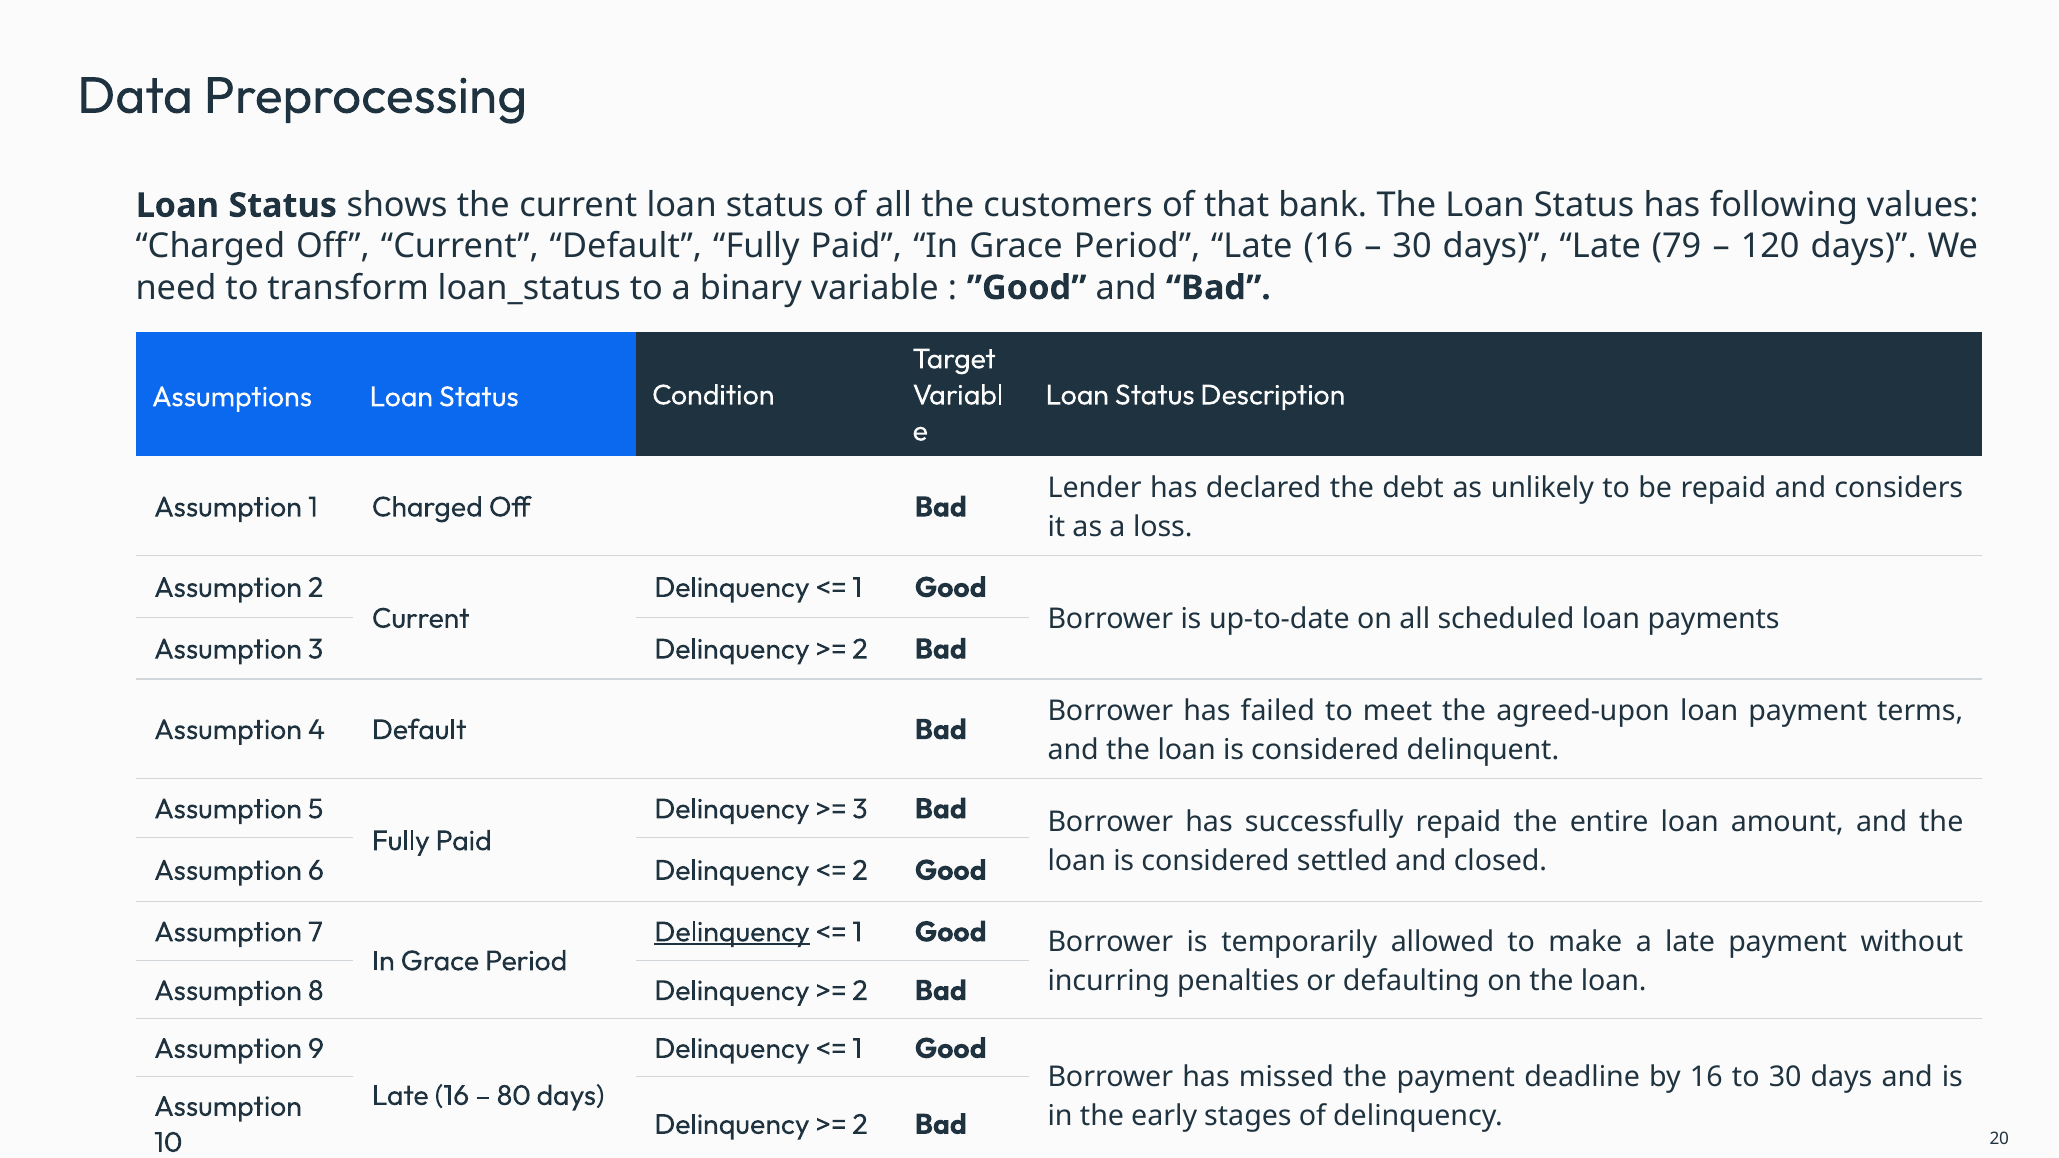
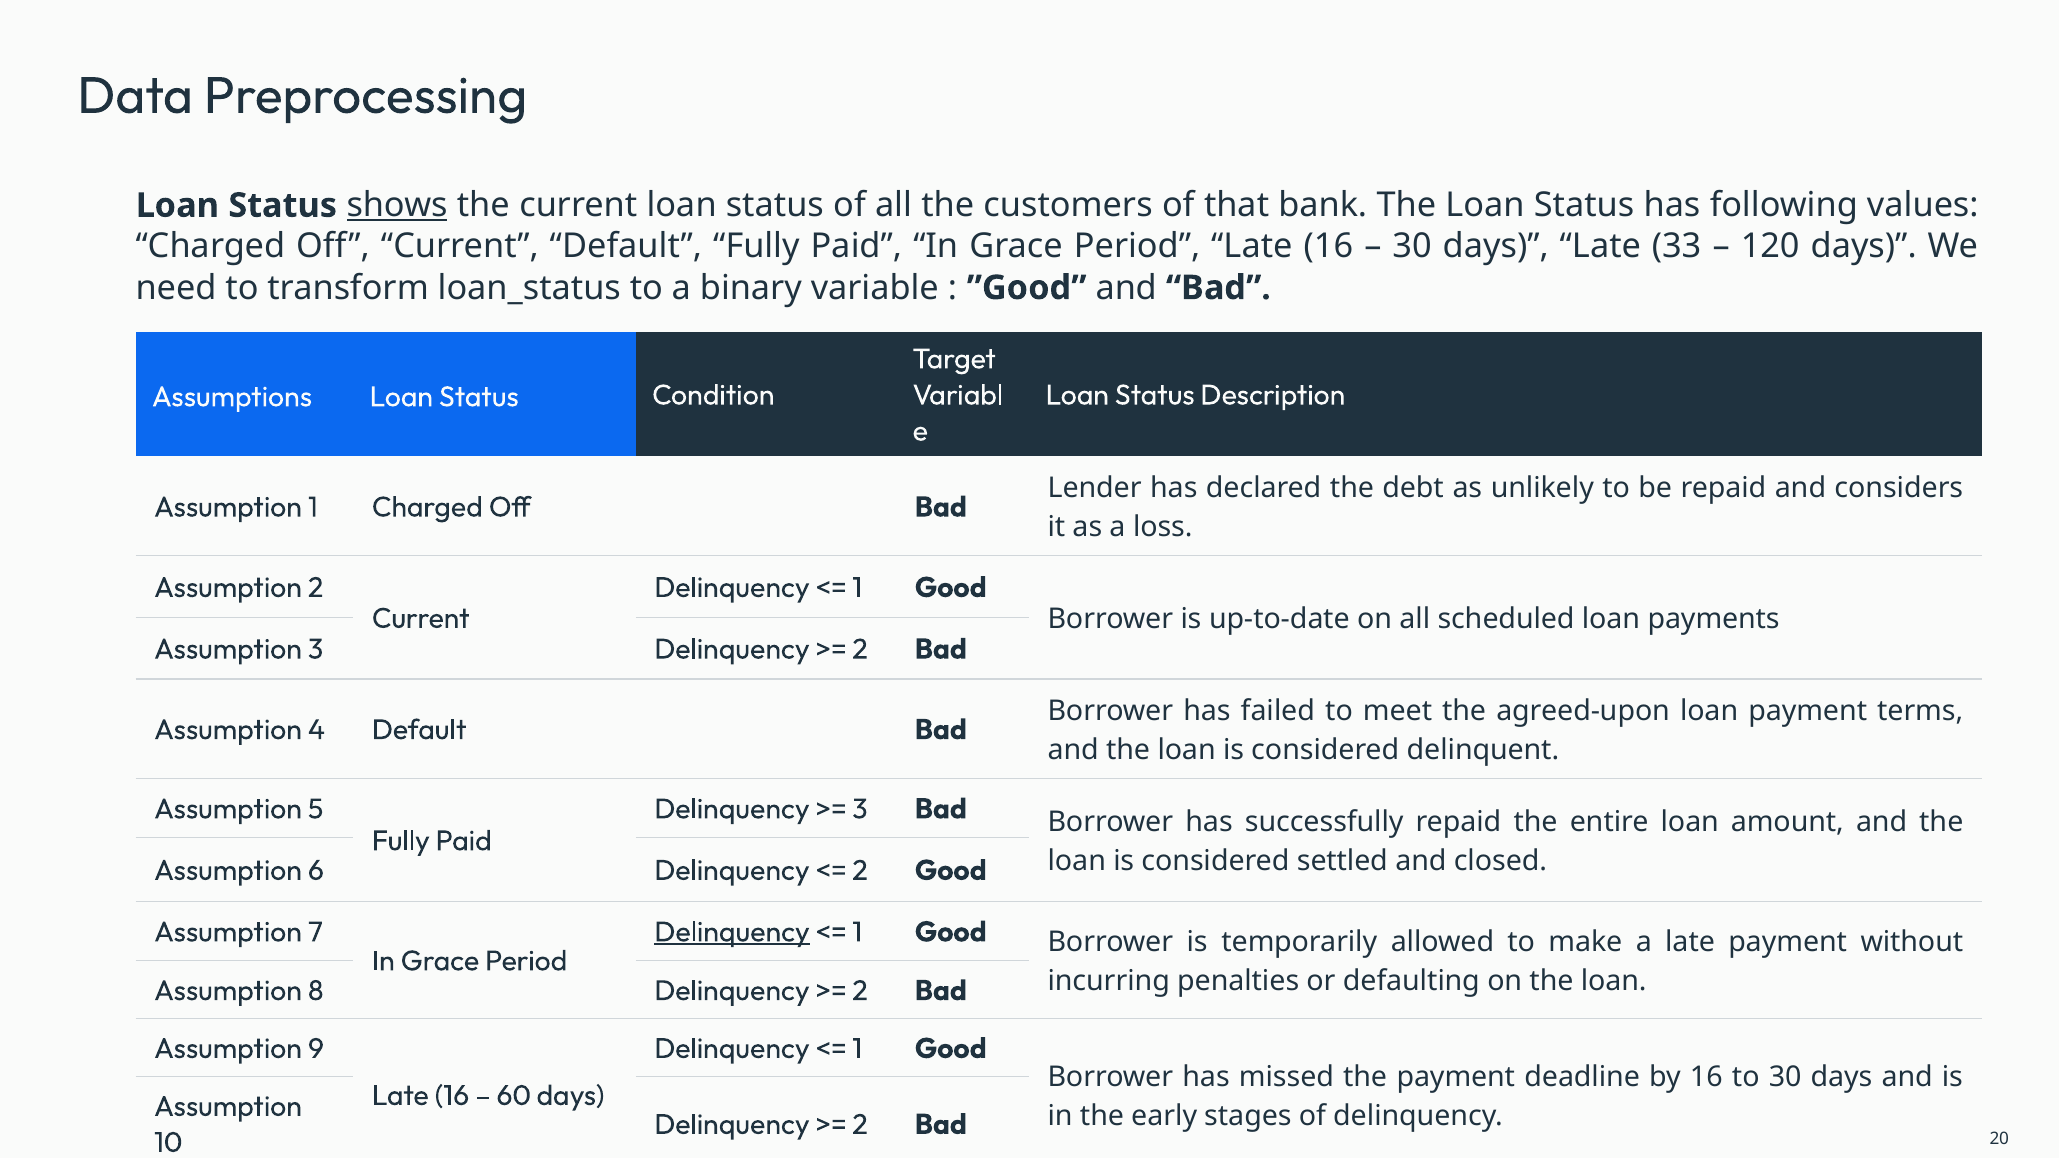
shows underline: none -> present (397, 206)
79: 79 -> 33 (1677, 247)
80: 80 -> 60 (514, 1096)
